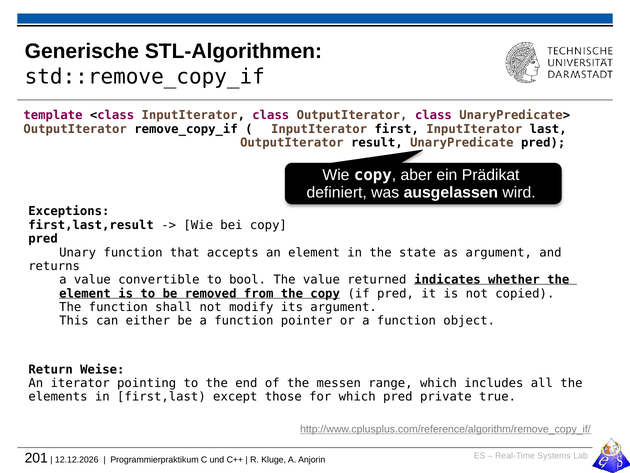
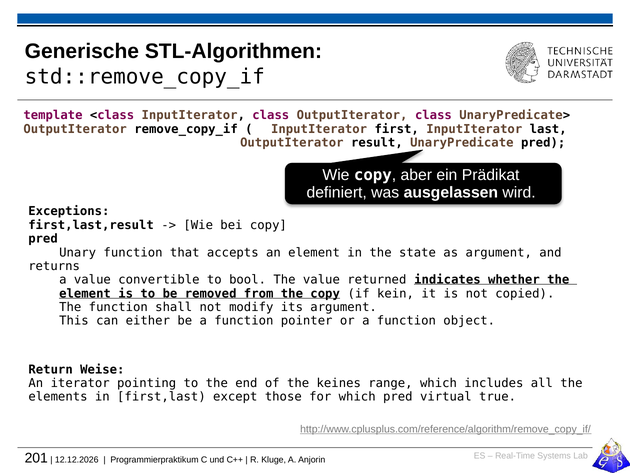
if pred: pred -> kein (396, 293)
messen: messen -> keines (339, 383)
private: private -> virtual (446, 396)
